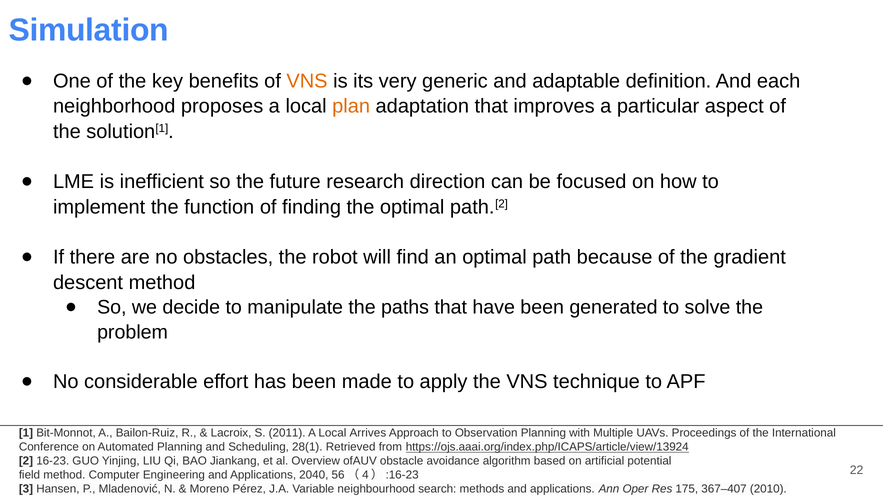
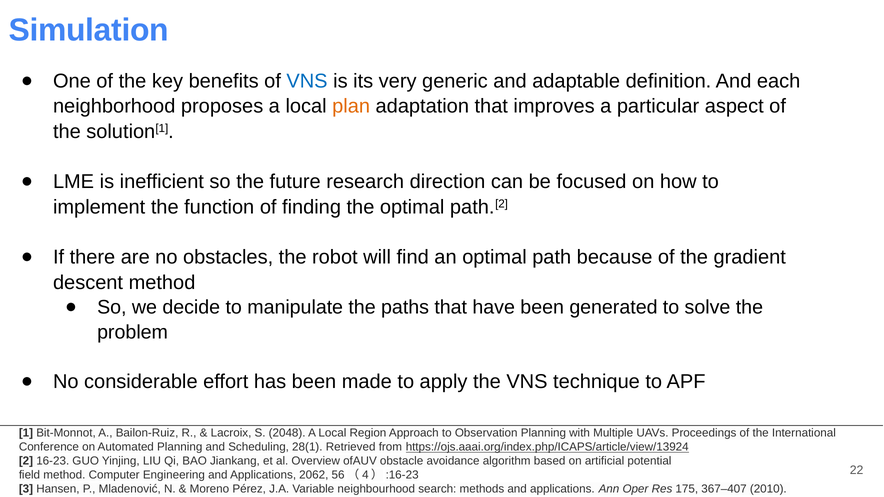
VNS colour: orange -> blue (307, 81)
2011: 2011 -> 2048 (287, 433)
Arrives: Arrives -> Region (368, 433)
2040: 2040 -> 2062 (314, 475)
